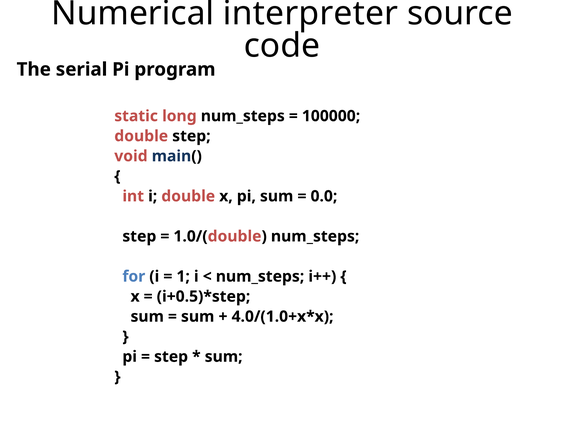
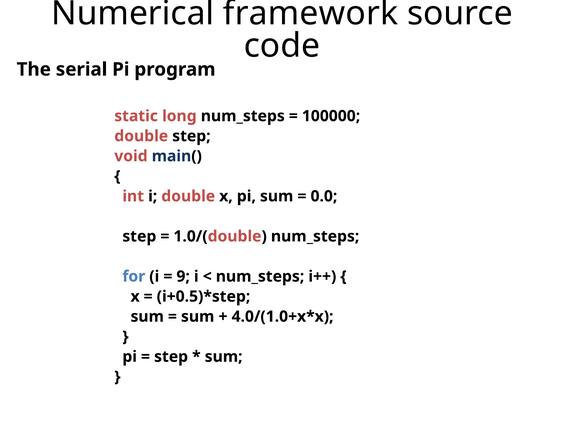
interpreter: interpreter -> framework (311, 14)
1: 1 -> 9 (183, 276)
